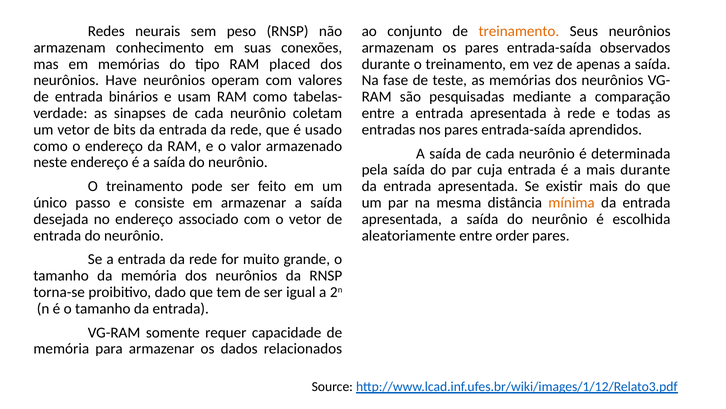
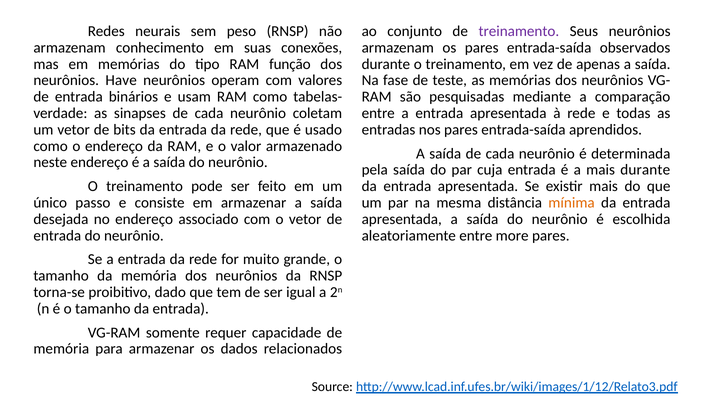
treinamento colour: orange -> purple (519, 31)
placed: placed -> função (290, 64)
order: order -> more (512, 235)
